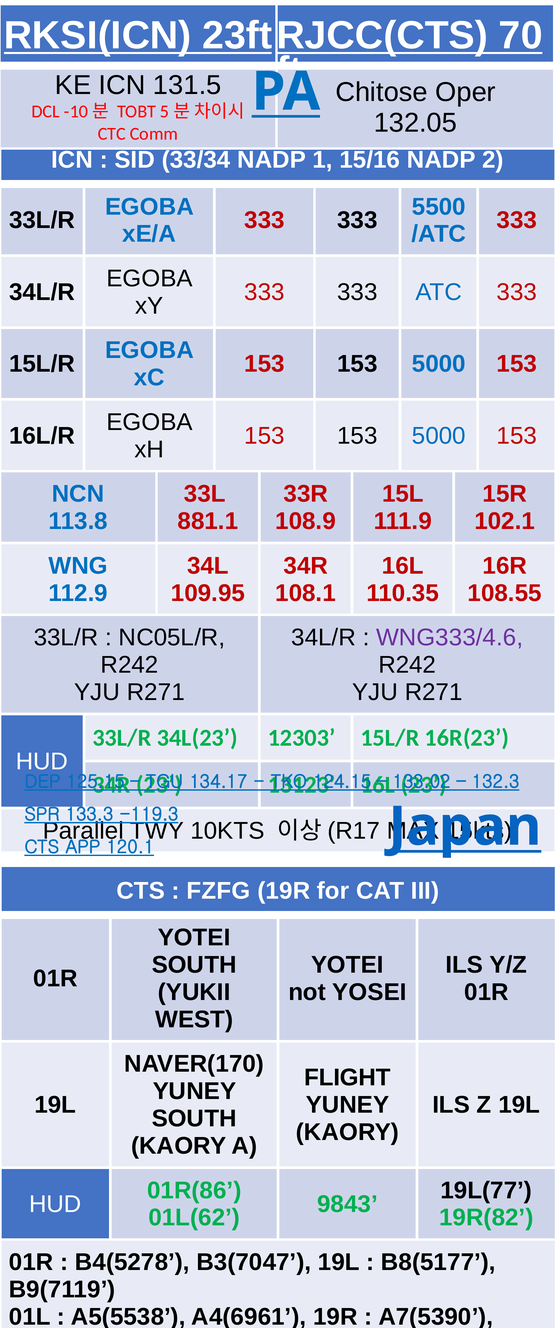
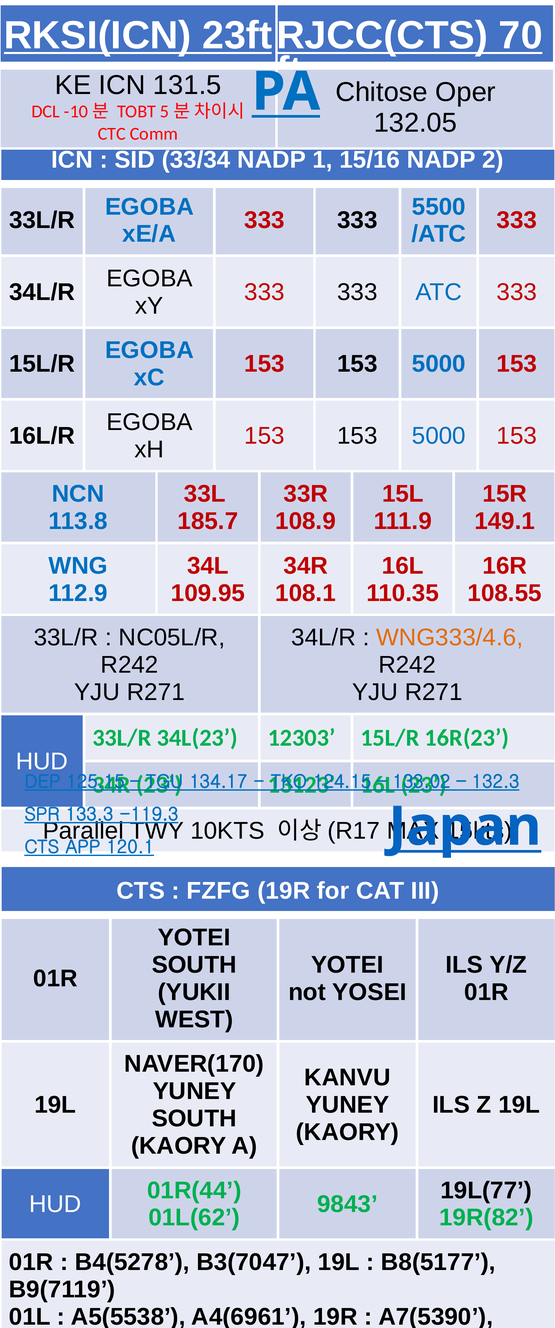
881.1: 881.1 -> 185.7 (208, 521)
102.1: 102.1 -> 149.1 (505, 521)
WNG333/4.6 colour: purple -> orange (450, 638)
FLIGHT: FLIGHT -> KANVU (347, 1078)
01R(86: 01R(86 -> 01R(44 (194, 1190)
